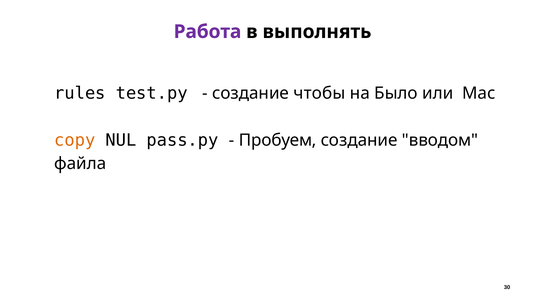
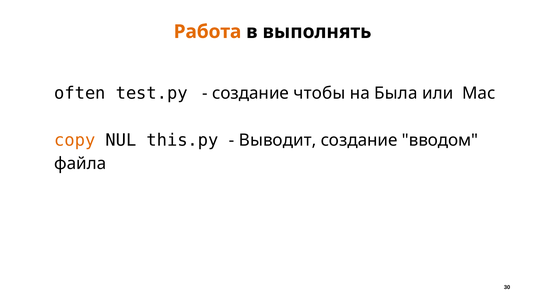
Работа colour: purple -> orange (207, 32)
rules: rules -> often (80, 93)
Было: Было -> Была (396, 93)
pass.py: pass.py -> this.py (182, 140)
Пробуем: Пробуем -> Выводит (278, 140)
